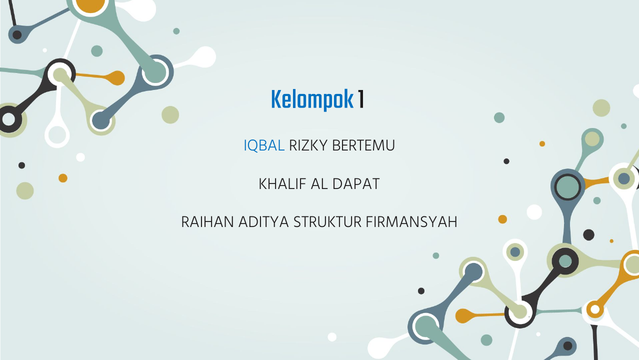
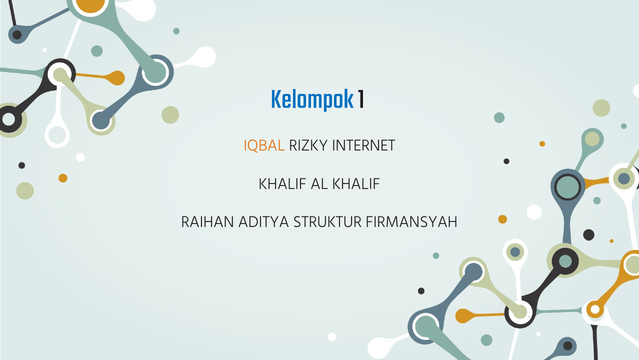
IQBAL colour: blue -> orange (264, 145)
BERTEMU: BERTEMU -> INTERNET (364, 145)
AL DAPAT: DAPAT -> KHALIF (356, 183)
